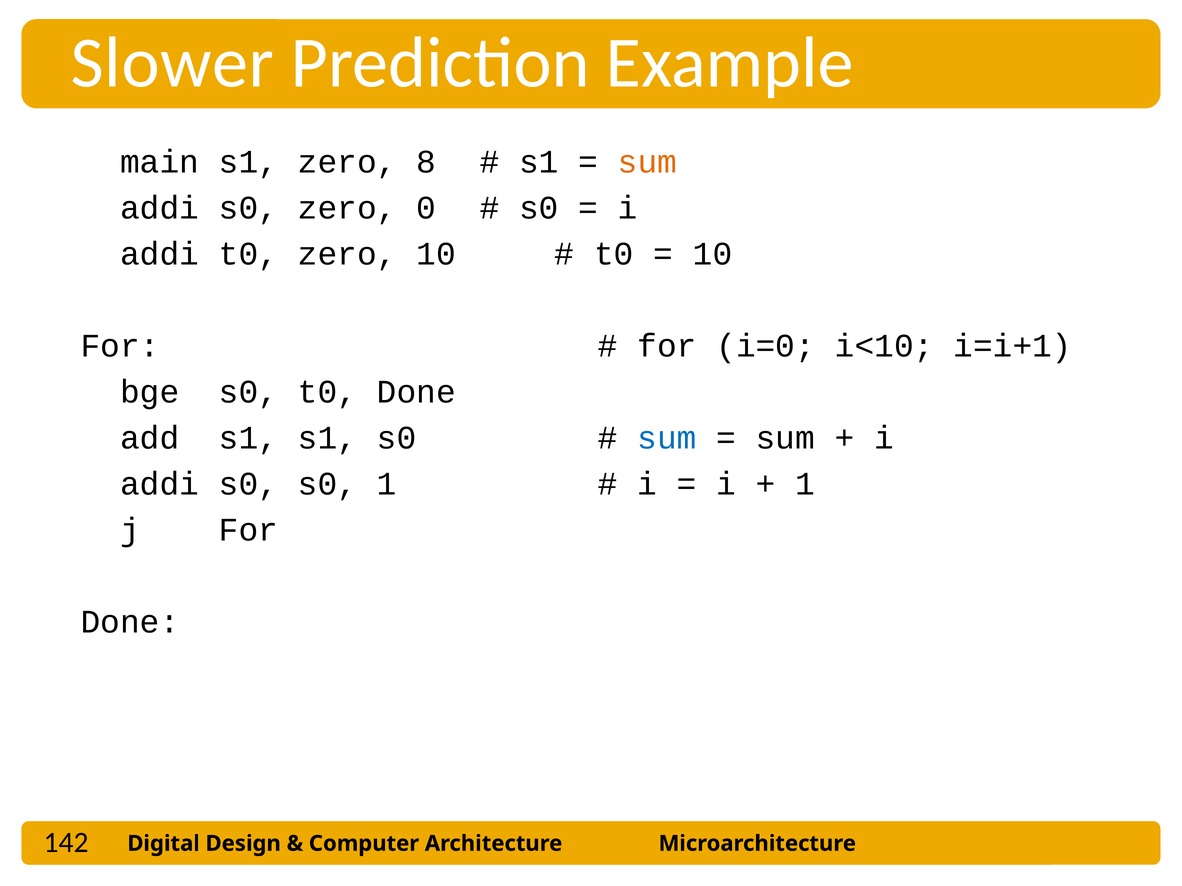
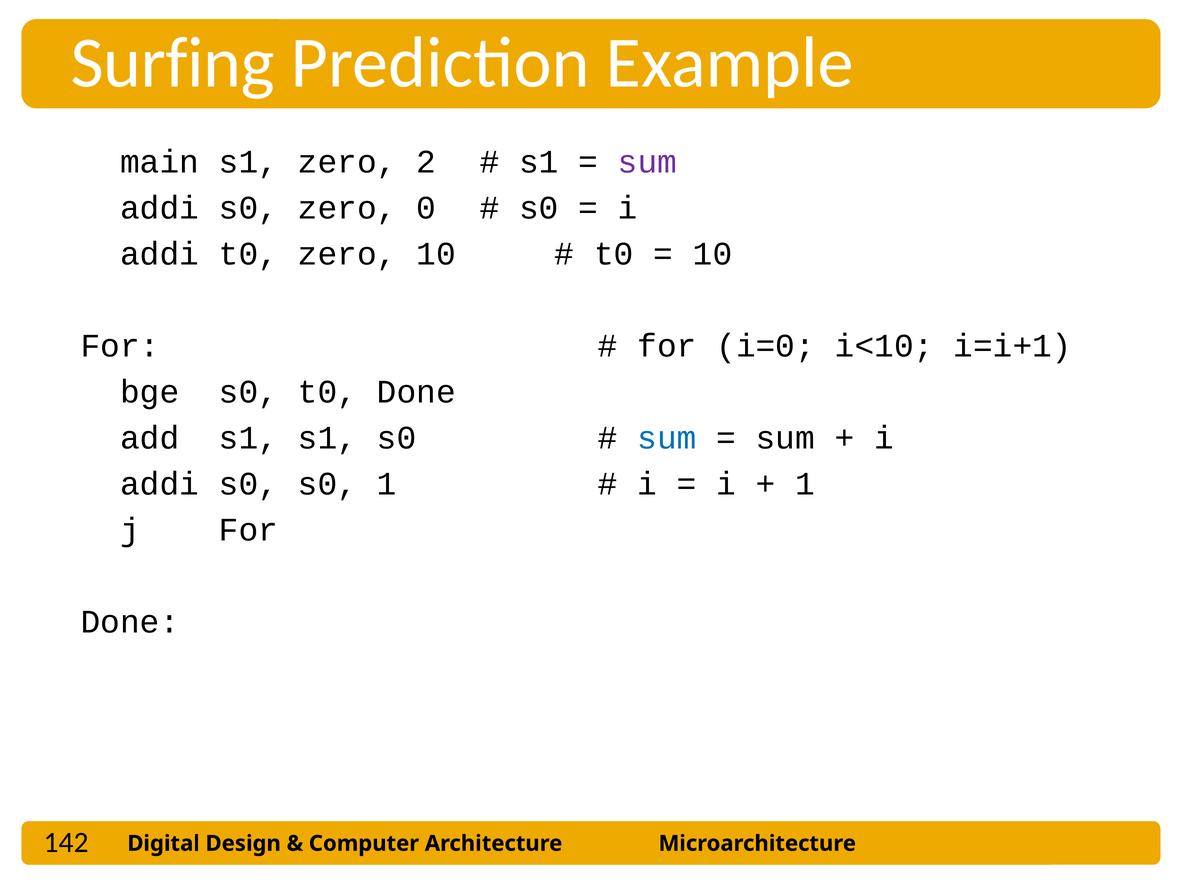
Slower: Slower -> Surfing (173, 63)
8: 8 -> 2 (426, 162)
sum colour: orange -> purple (647, 162)
